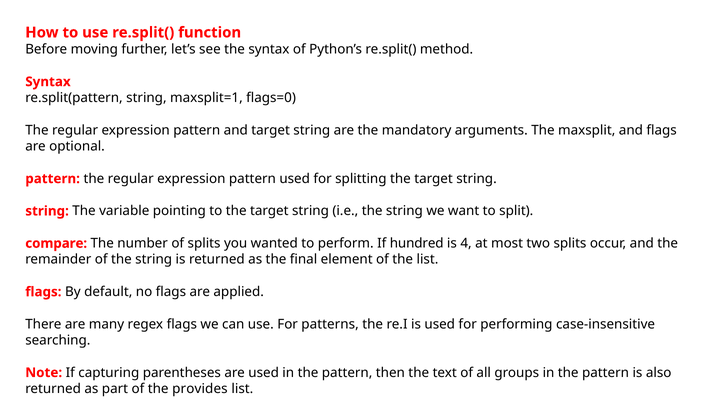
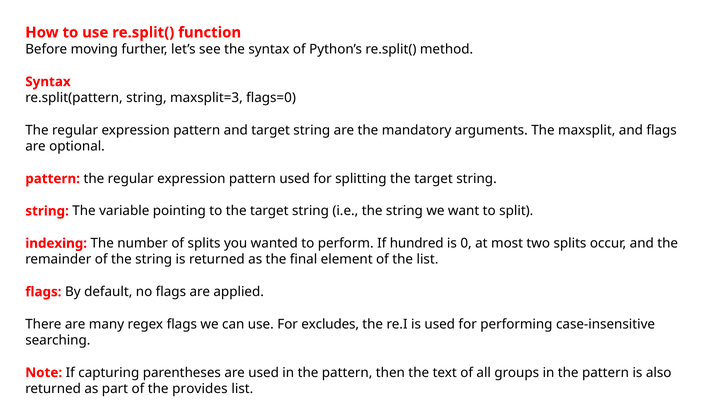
maxsplit=1: maxsplit=1 -> maxsplit=3 (206, 98)
compare: compare -> indexing (56, 243)
4: 4 -> 0 (466, 243)
patterns: patterns -> excludes (330, 324)
